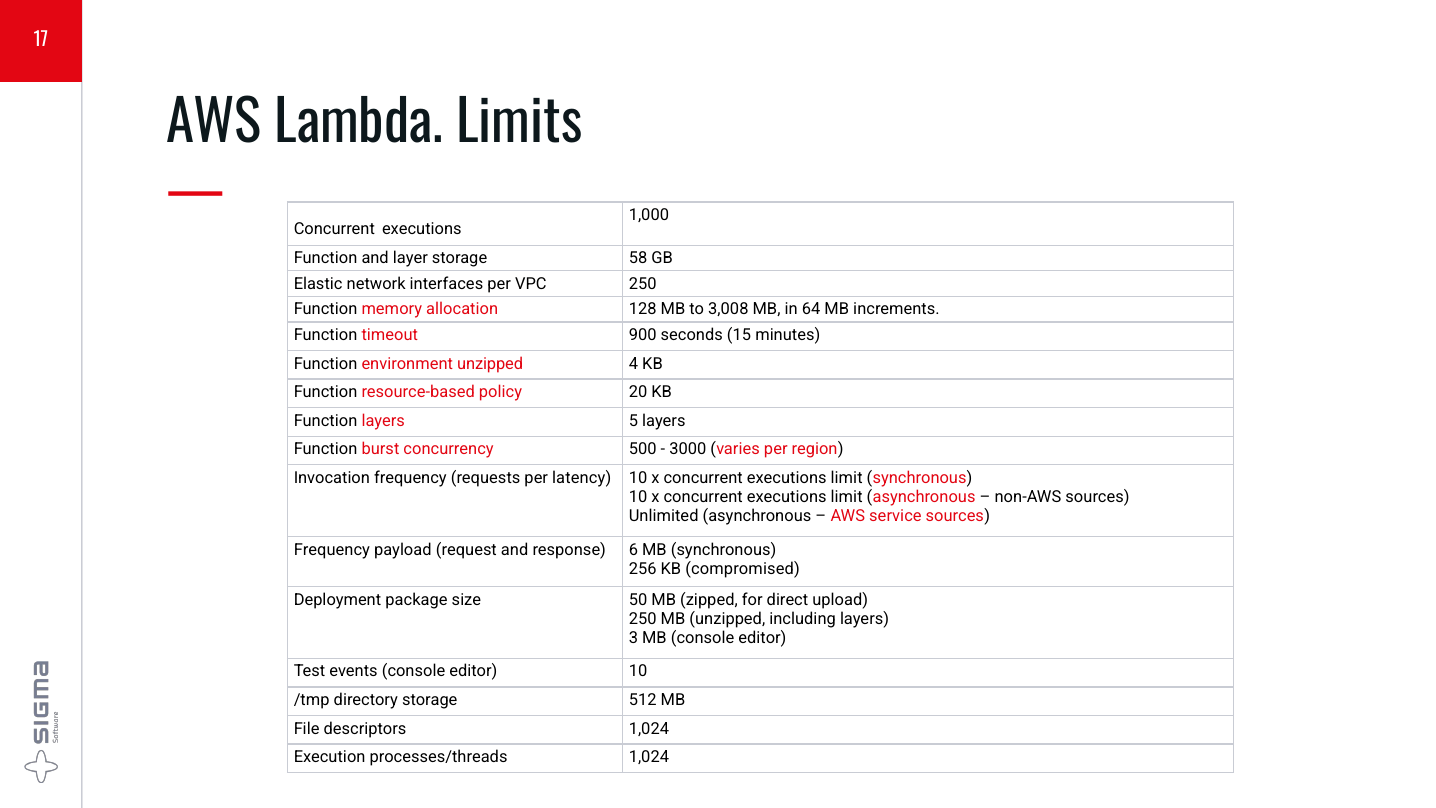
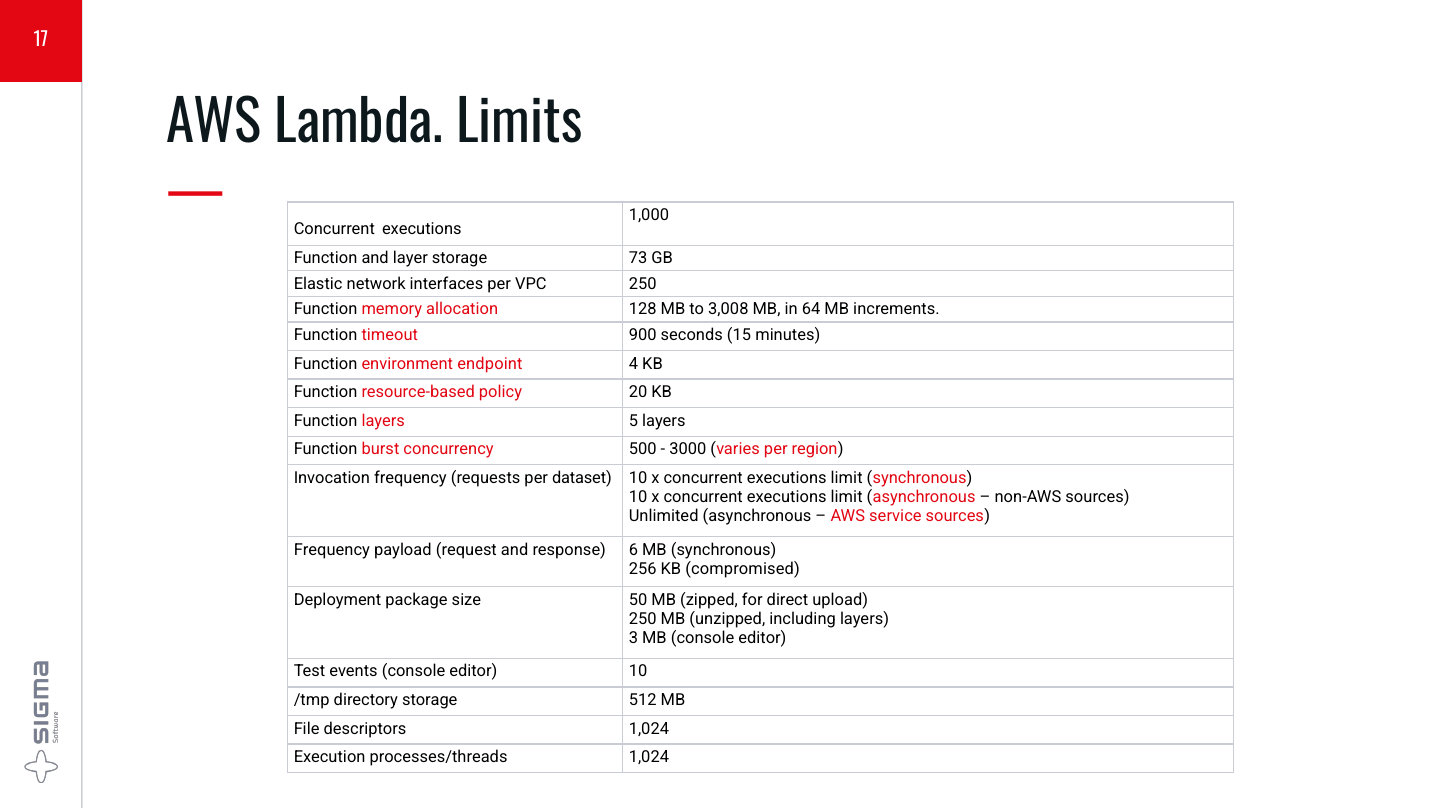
58: 58 -> 73 (638, 258)
environment unzipped: unzipped -> endpoint (490, 363)
latency: latency -> dataset (582, 478)
